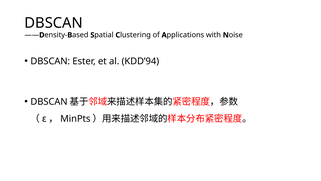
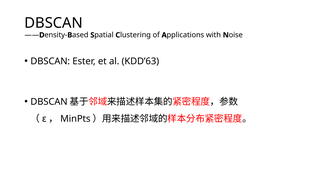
KDD’94: KDD’94 -> KDD’63 (140, 61)
